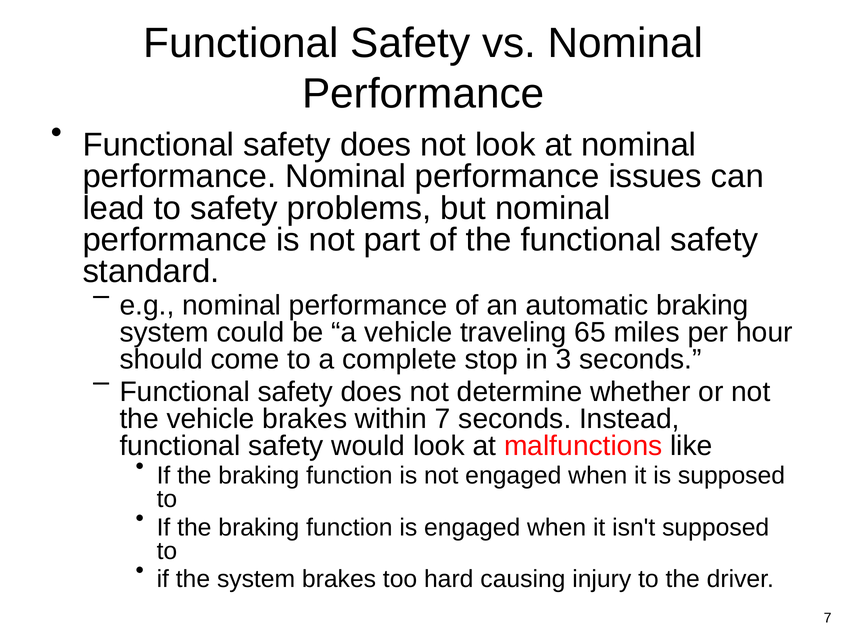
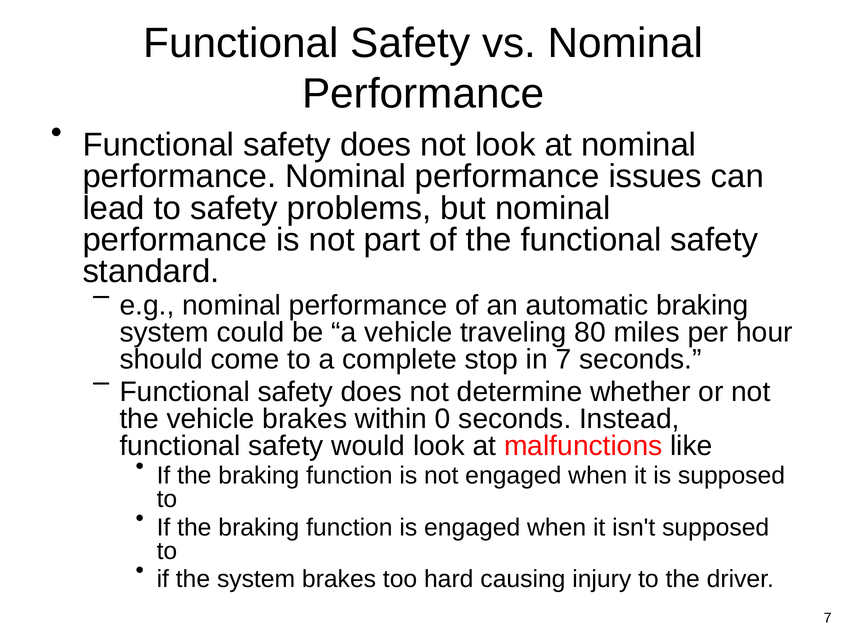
65: 65 -> 80 (590, 333)
in 3: 3 -> 7 (564, 360)
within 7: 7 -> 0 (443, 419)
